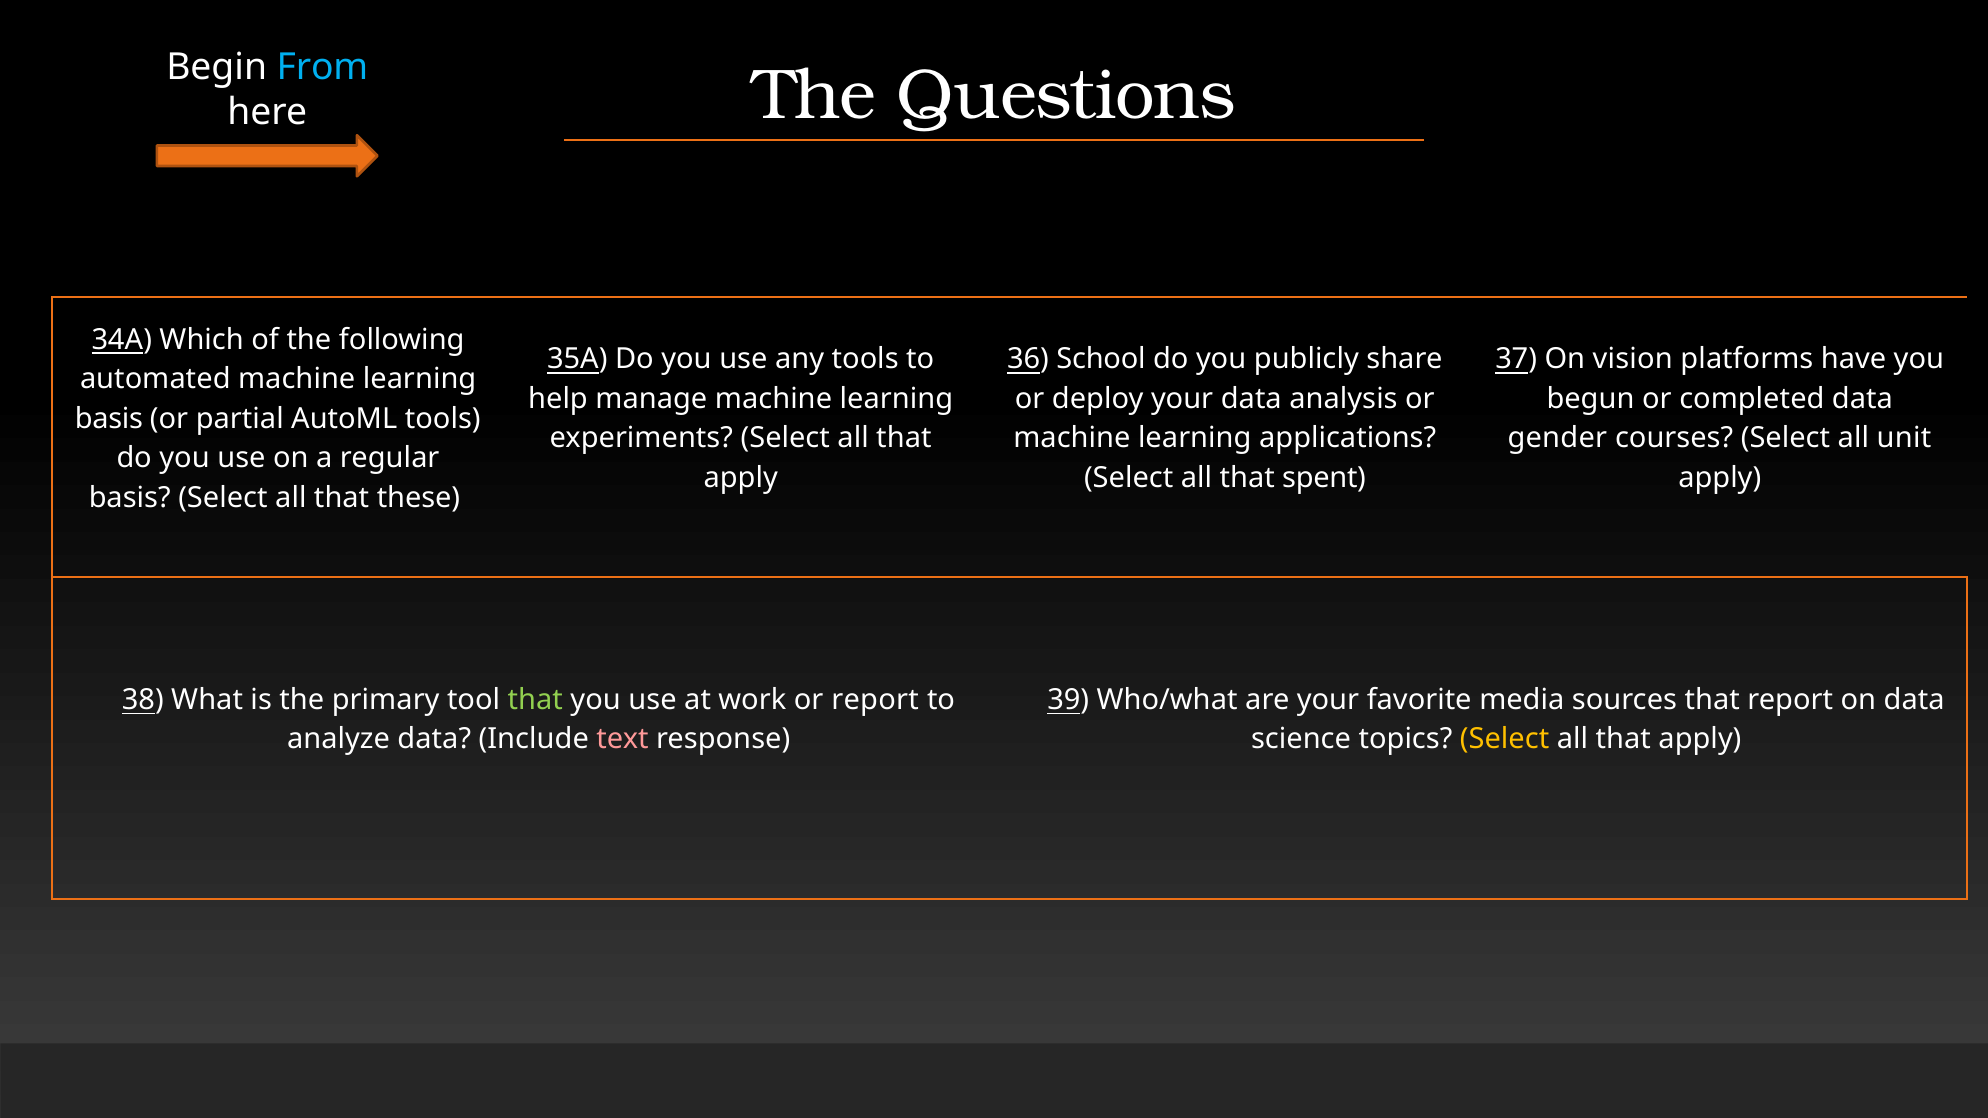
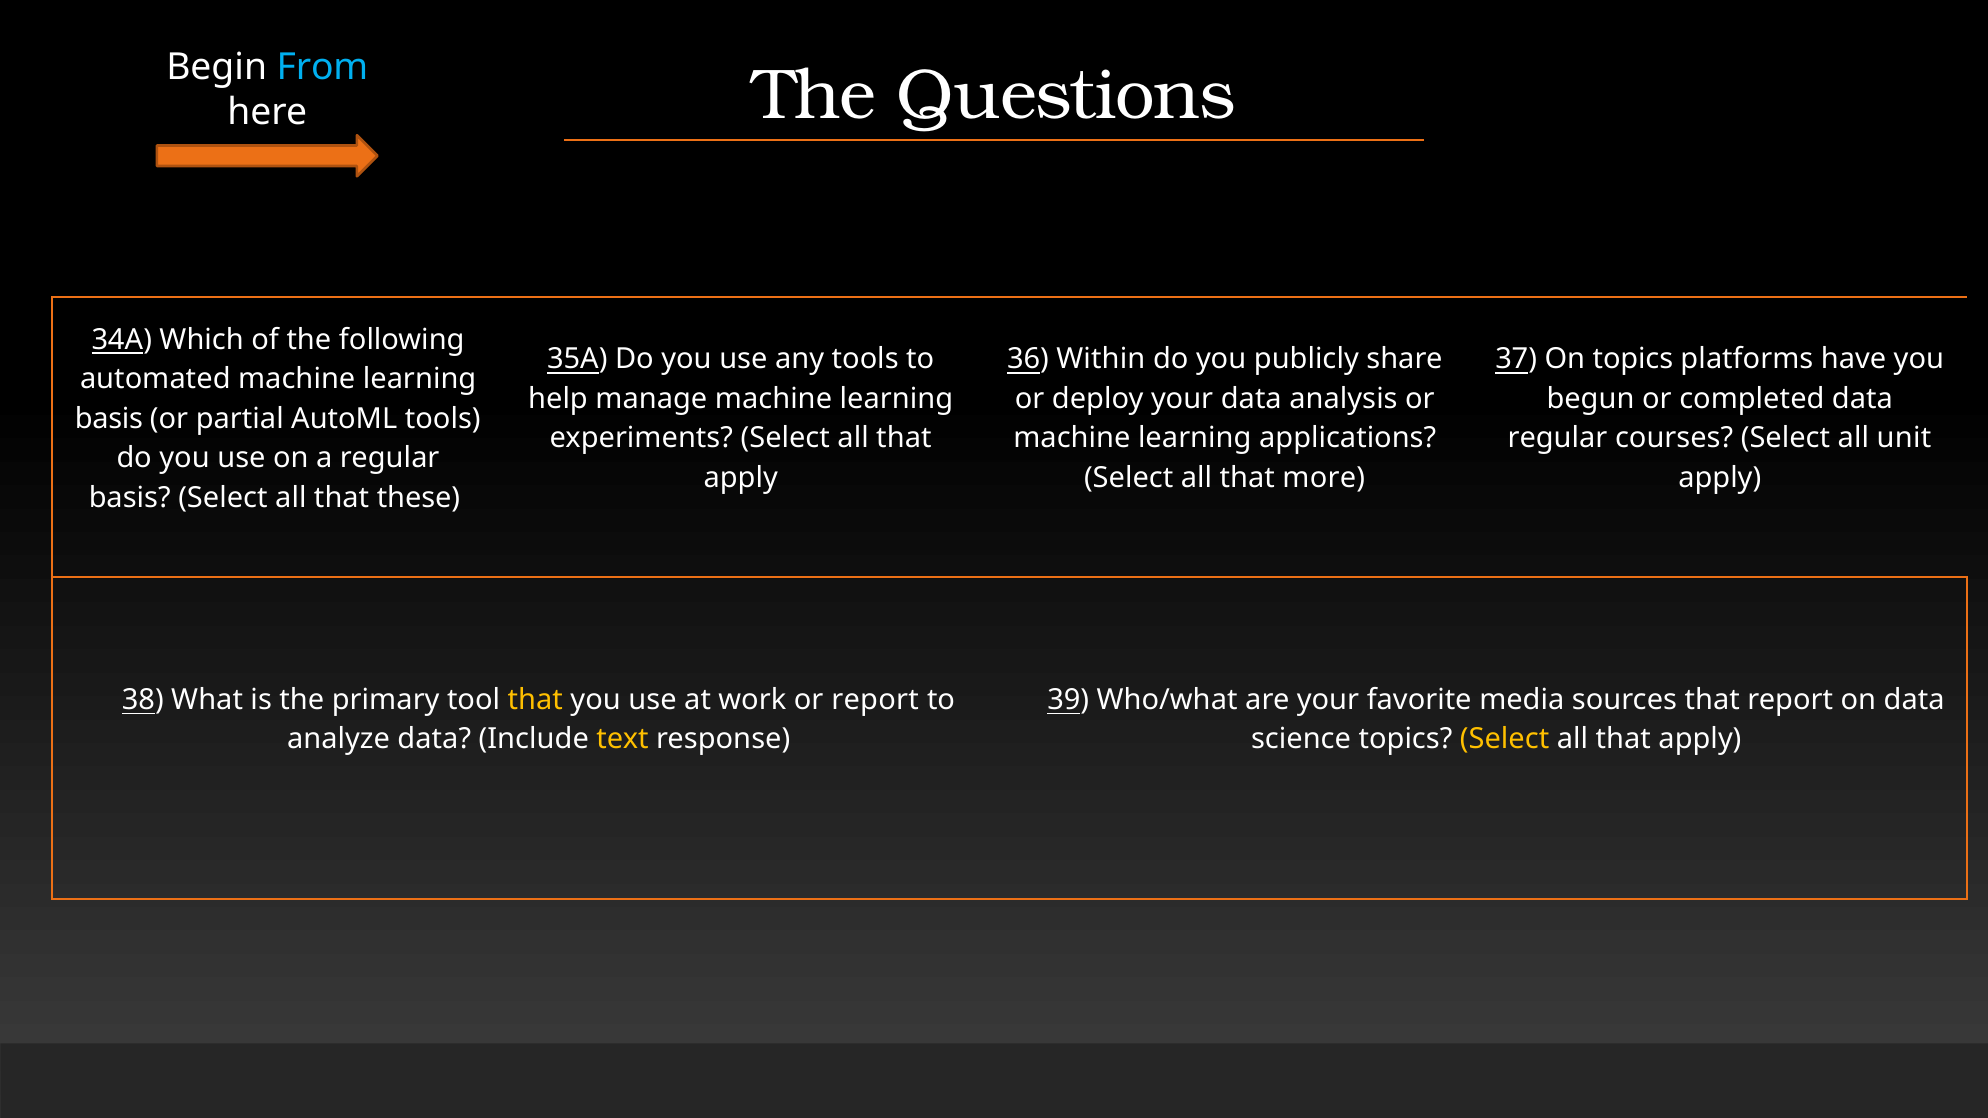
School: School -> Within (1101, 359)
On vision: vision -> topics (1633, 359)
gender: gender -> regular (1557, 438)
spent: spent -> more (1324, 478)
that colour: light green -> yellow (535, 700)
text colour: pink -> yellow (623, 740)
